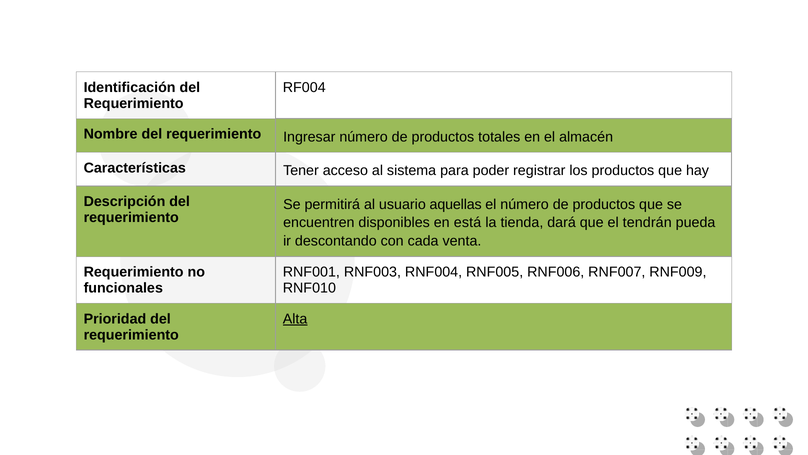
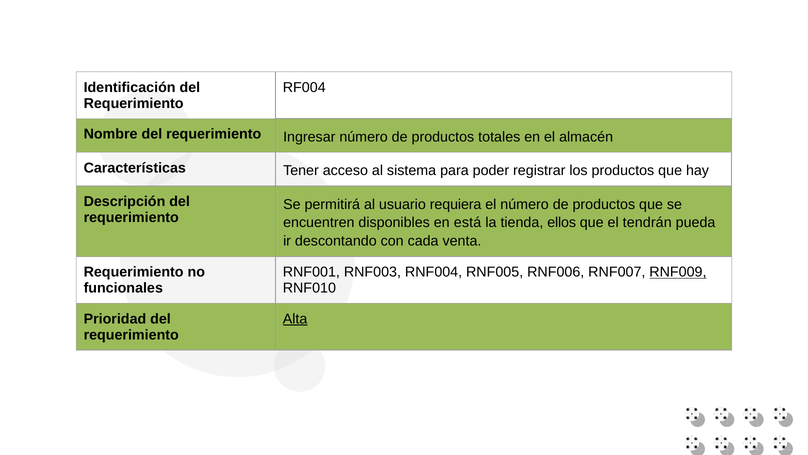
aquellas: aquellas -> requiera (456, 204)
dará: dará -> ellos (562, 223)
RNF009 underline: none -> present (678, 272)
